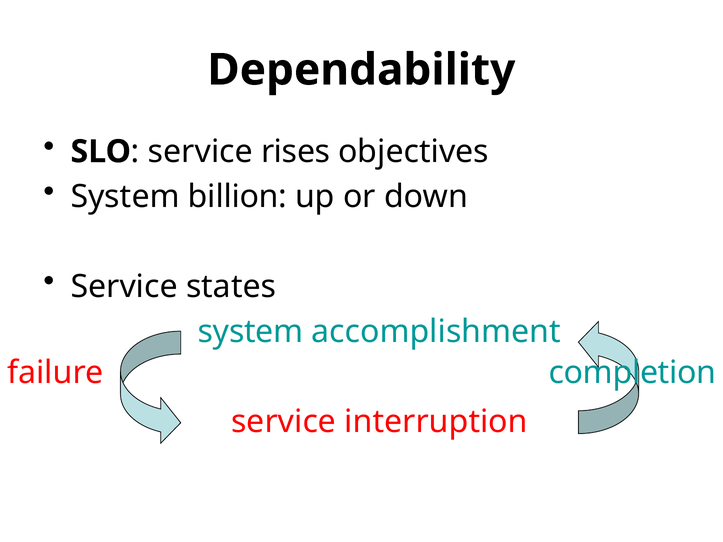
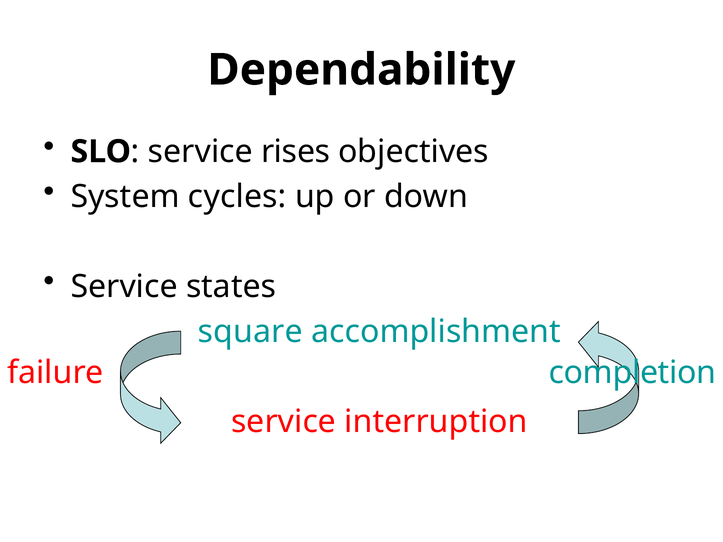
billion: billion -> cycles (237, 197)
system: system -> square (250, 332)
